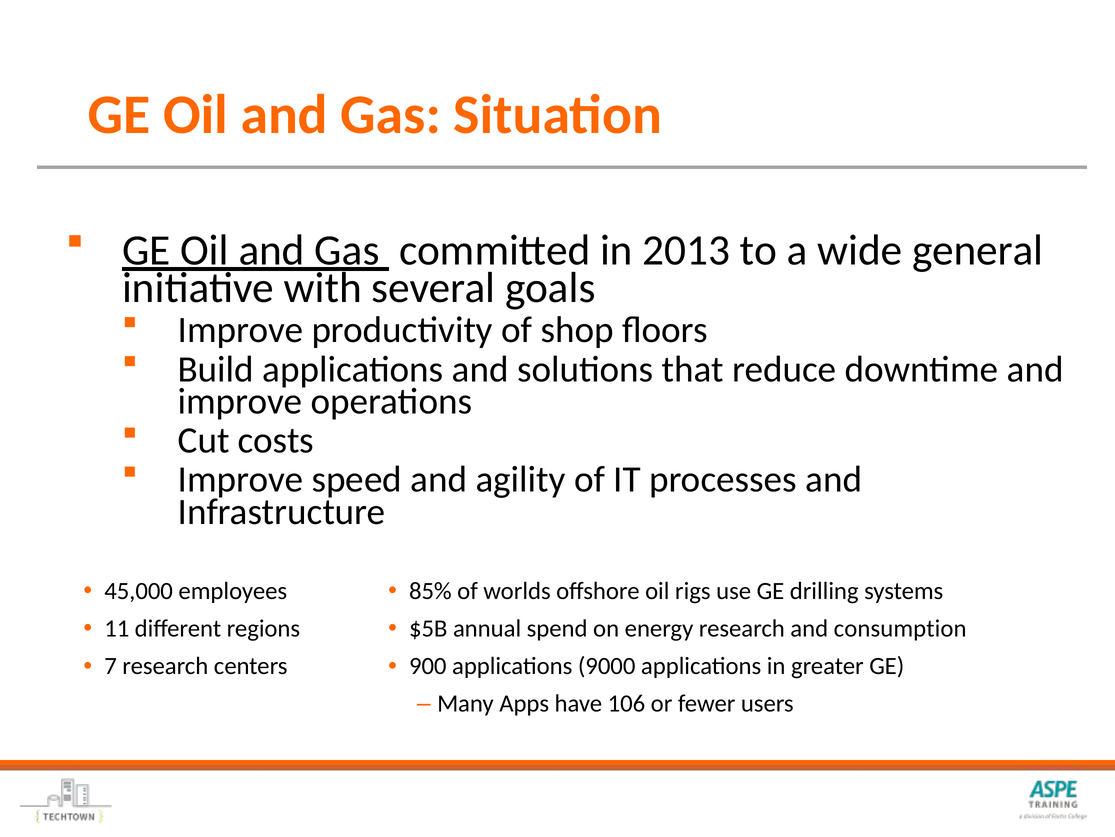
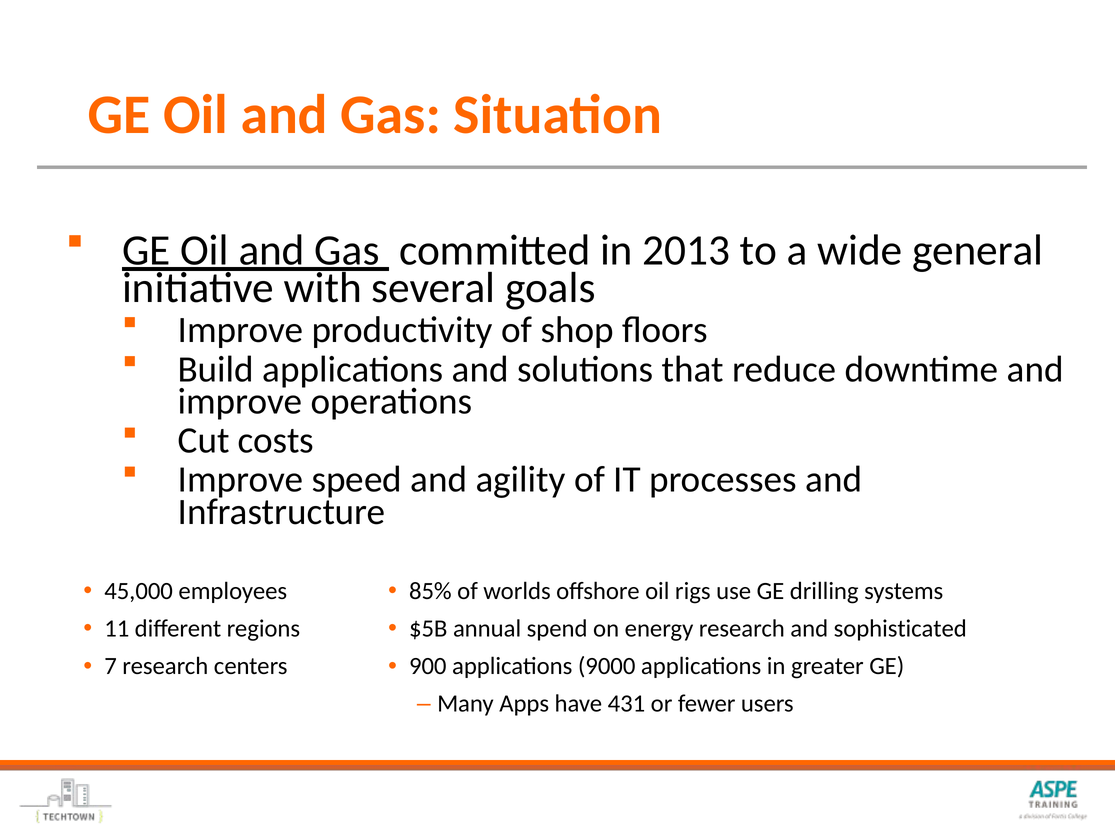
consumption: consumption -> sophisticated (900, 628)
106: 106 -> 431 (626, 703)
